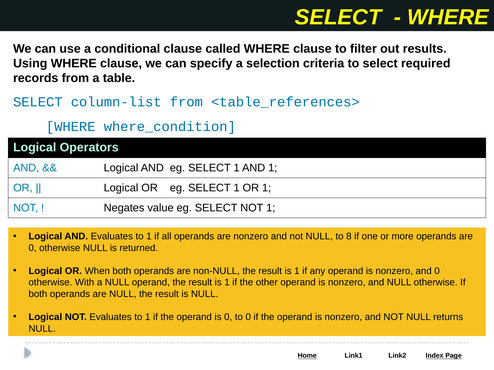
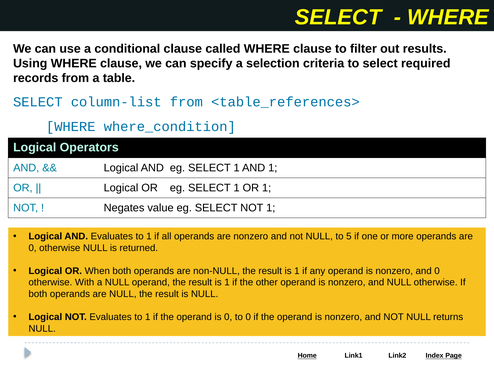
8: 8 -> 5 (349, 237)
